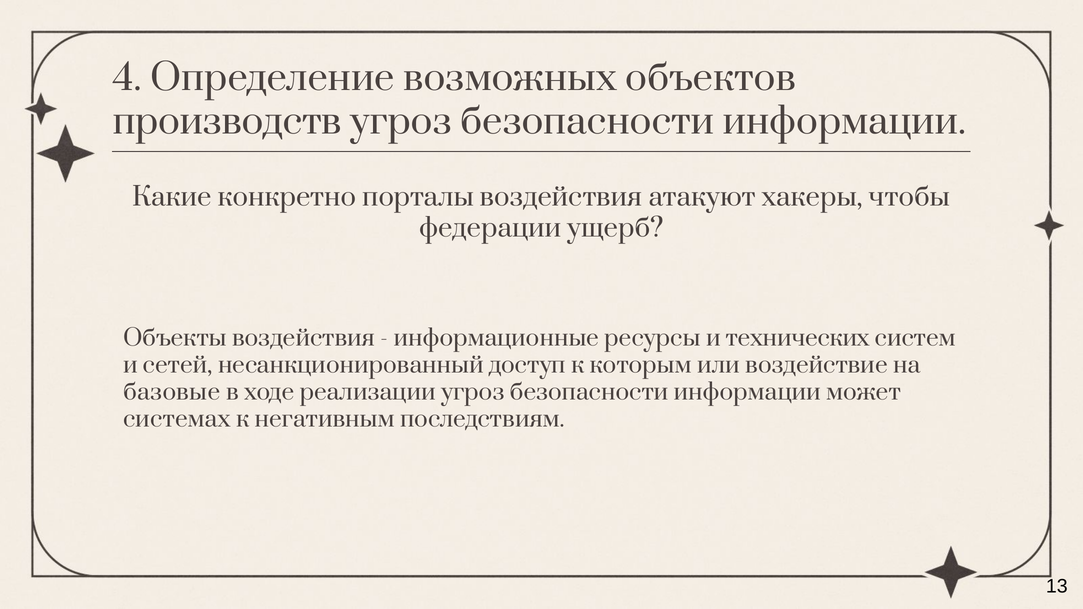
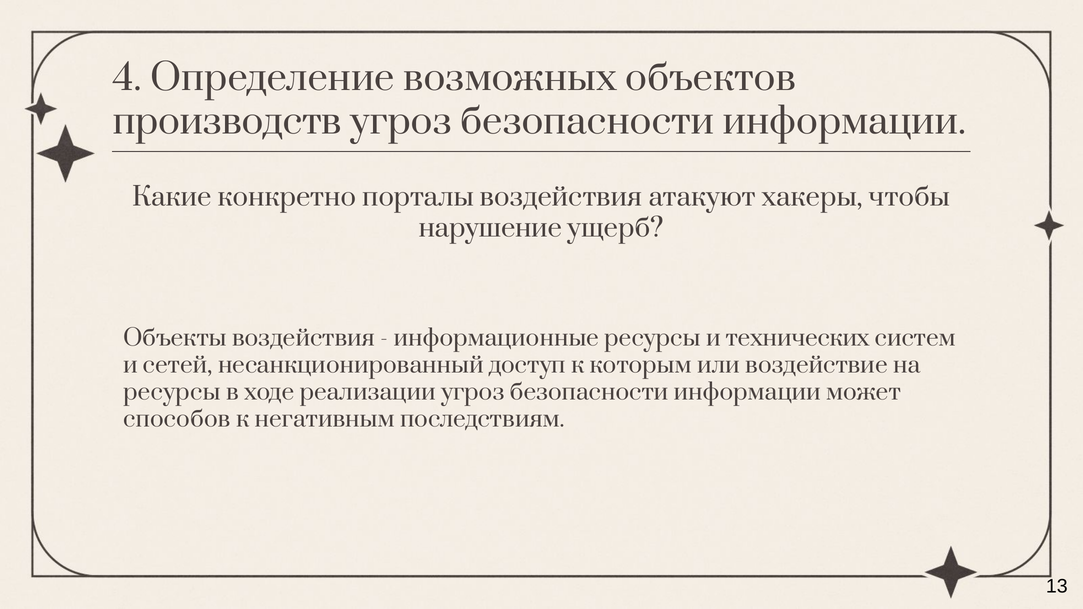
федерации: федерации -> нарушение (490, 228)
базовые: базовые -> ресурсы (172, 392)
системах: системах -> способов (177, 419)
